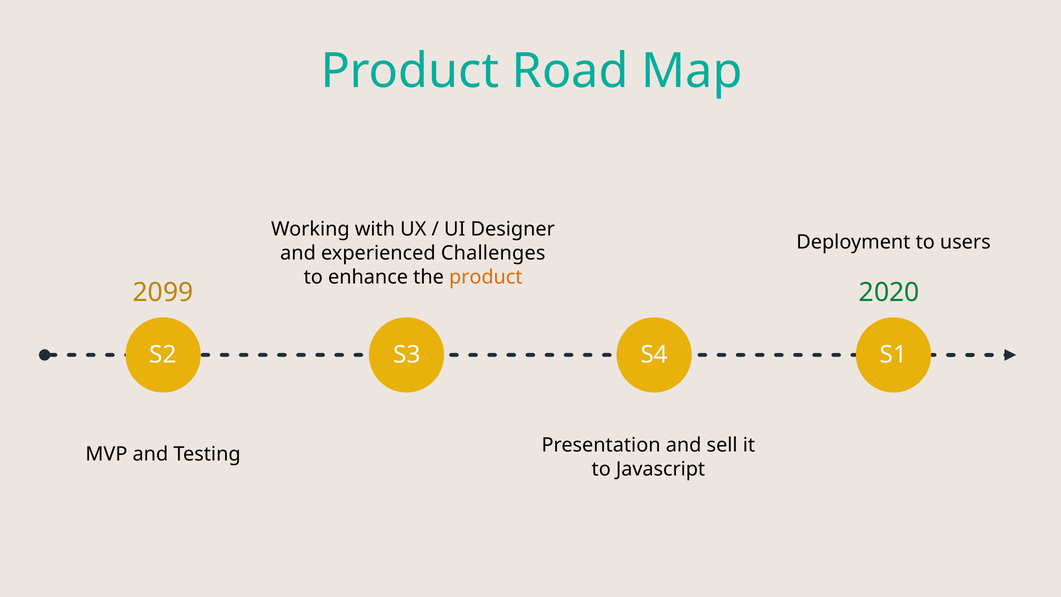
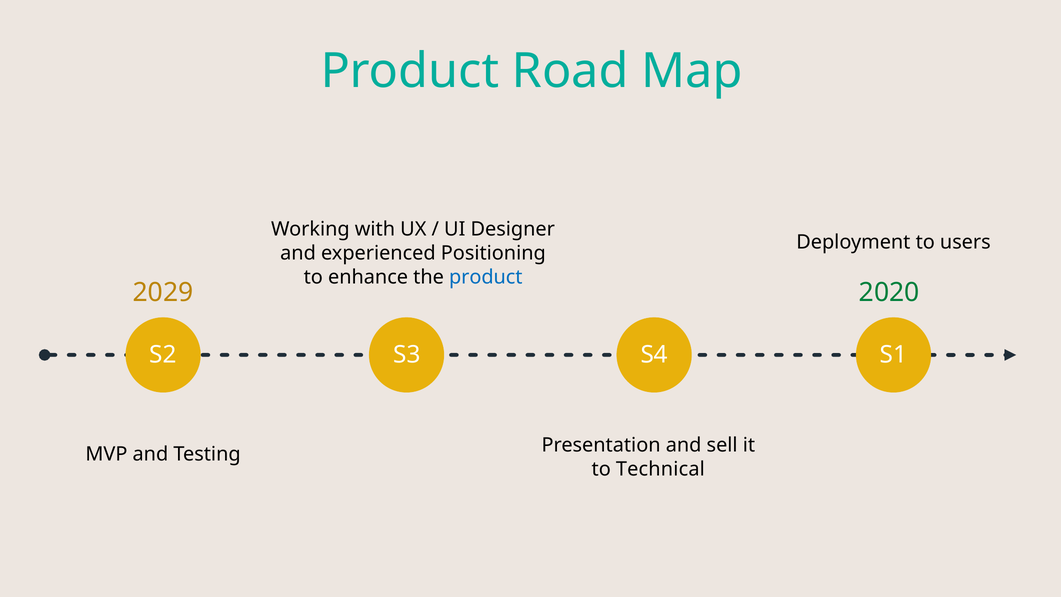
Challenges: Challenges -> Positioning (493, 253)
product colour: orange -> blue (486, 277)
2099: 2099 -> 2029 (163, 293)
Javascript: Javascript -> Technical (660, 469)
